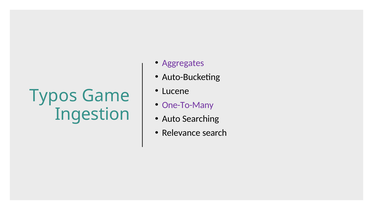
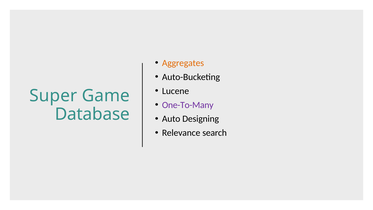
Aggregates colour: purple -> orange (183, 63)
Typos: Typos -> Super (53, 96)
Ingestion: Ingestion -> Database (92, 114)
Searching: Searching -> Designing (201, 119)
